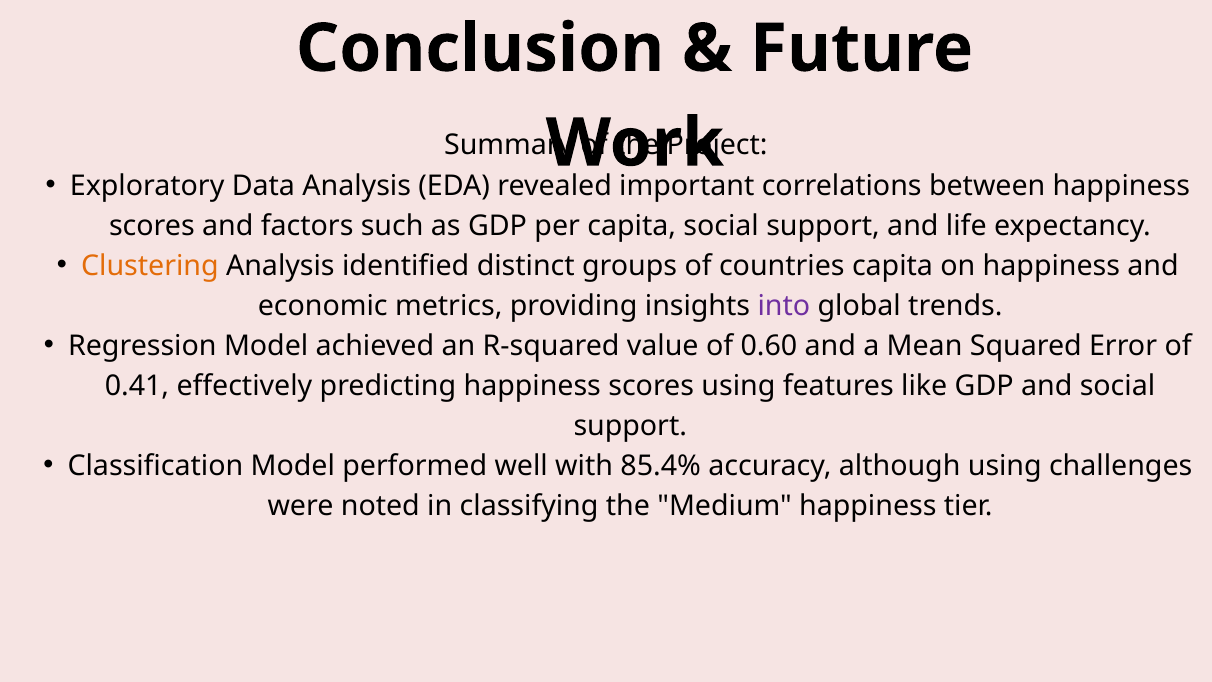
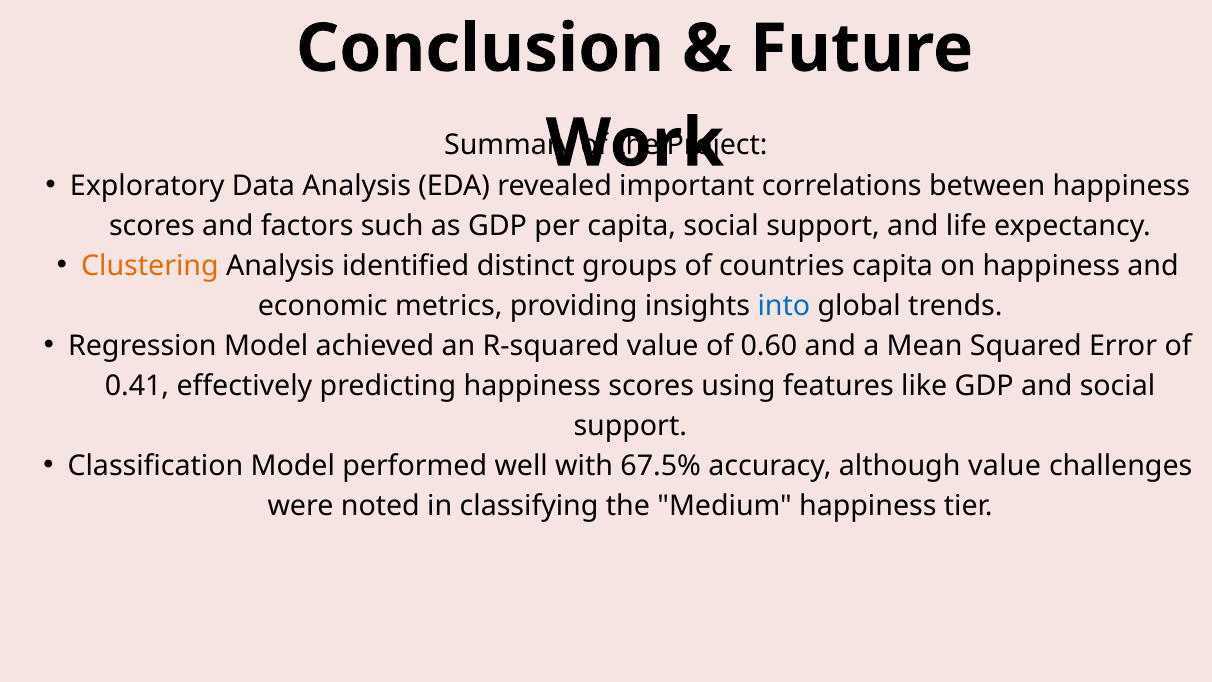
into colour: purple -> blue (784, 306)
85.4%: 85.4% -> 67.5% (661, 466)
although using: using -> value (1005, 466)
